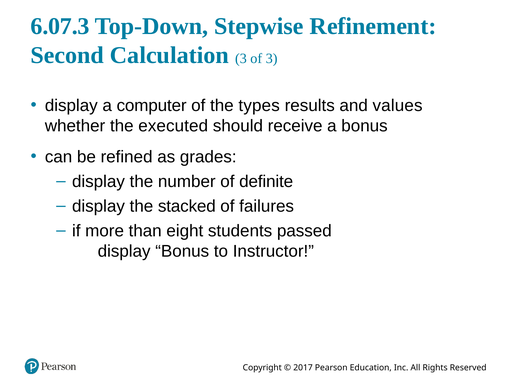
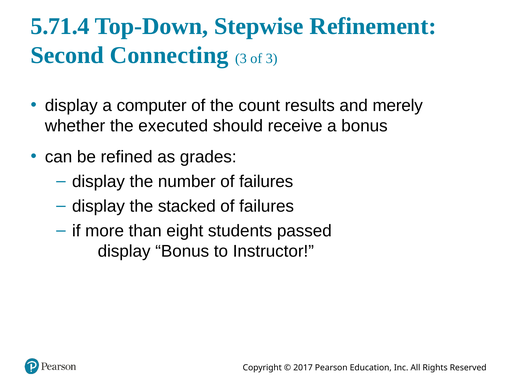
6.07.3: 6.07.3 -> 5.71.4 (60, 26)
Calculation: Calculation -> Connecting (169, 55)
types: types -> count (259, 106)
values: values -> merely (398, 106)
number of definite: definite -> failures (266, 182)
